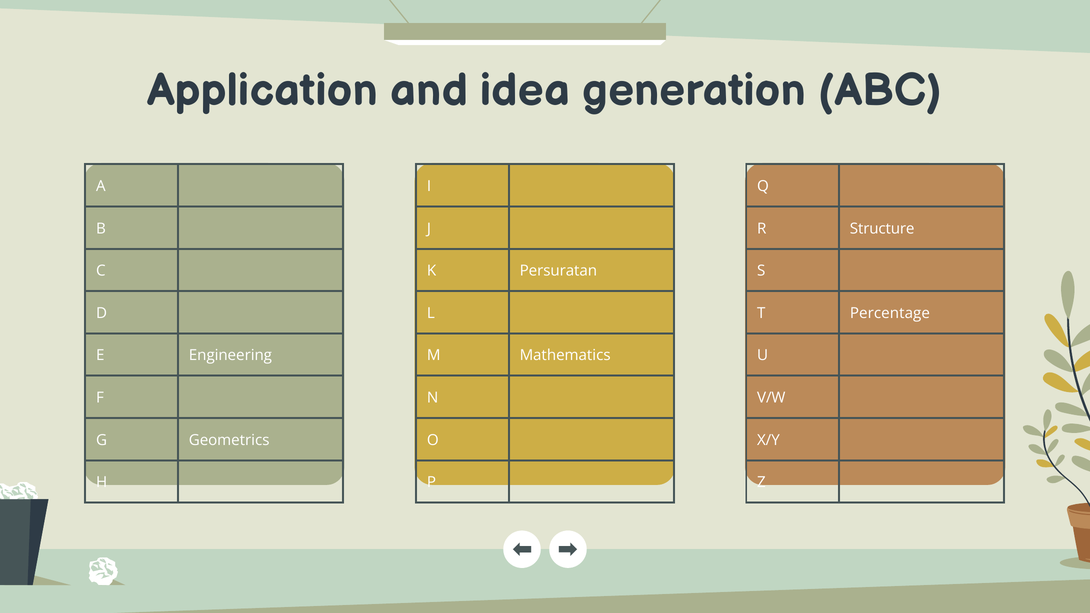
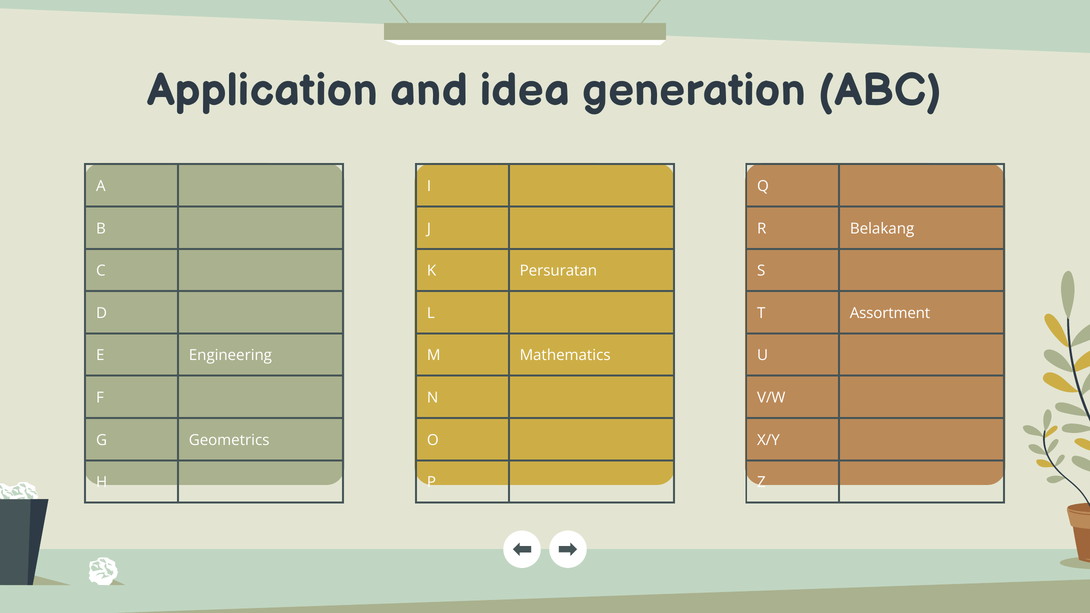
Structure: Structure -> Belakang (882, 229)
Percentage: Percentage -> Assortment (890, 313)
